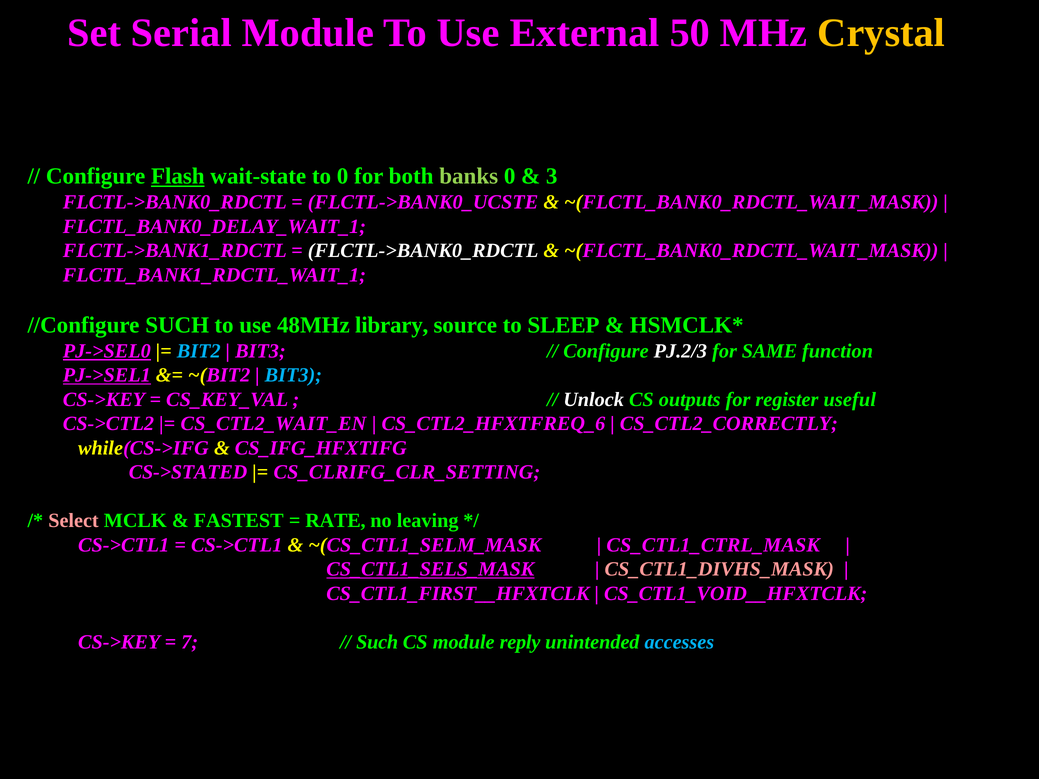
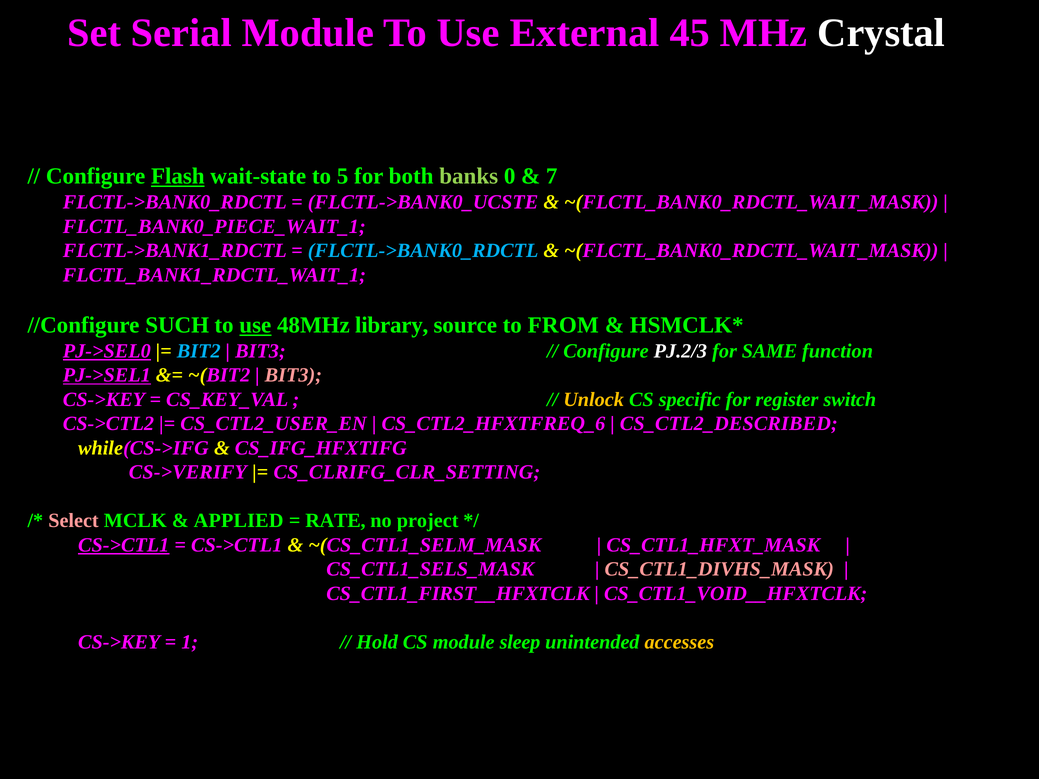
50: 50 -> 45 (690, 33)
Crystal colour: yellow -> white (881, 33)
to 0: 0 -> 5 (343, 176)
3: 3 -> 7 (552, 176)
FLCTL_BANK0_DELAY_WAIT_1: FLCTL_BANK0_DELAY_WAIT_1 -> FLCTL_BANK0_PIECE_WAIT_1 (214, 226)
FLCTL->BANK0_RDCTL colour: white -> light blue (423, 251)
use underline: none -> present (255, 325)
SLEEP: SLEEP -> FROM (563, 325)
BIT3 colour: light blue -> pink (293, 375)
Unlock colour: white -> yellow (594, 400)
outputs: outputs -> specific (690, 400)
useful: useful -> switch (850, 400)
CS_CTL2_WAIT_EN: CS_CTL2_WAIT_EN -> CS_CTL2_USER_EN (273, 424)
CS_CTL2_CORRECTLY: CS_CTL2_CORRECTLY -> CS_CTL2_DESCRIBED (729, 424)
CS->STATED: CS->STATED -> CS->VERIFY (188, 472)
FASTEST: FASTEST -> APPLIED (239, 521)
leaving: leaving -> project (428, 521)
CS->CTL1 underline: none -> present (124, 545)
CS_CTL1_CTRL_MASK: CS_CTL1_CTRL_MASK -> CS_CTL1_HFXT_MASK (713, 545)
CS_CTL1_SELS_MASK underline: present -> none (430, 569)
7: 7 -> 1 (190, 642)
Such: Such -> Hold (377, 642)
reply: reply -> sleep (520, 642)
accesses colour: light blue -> yellow (679, 642)
